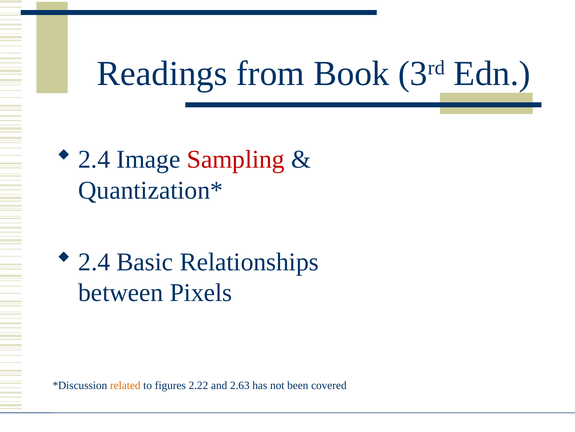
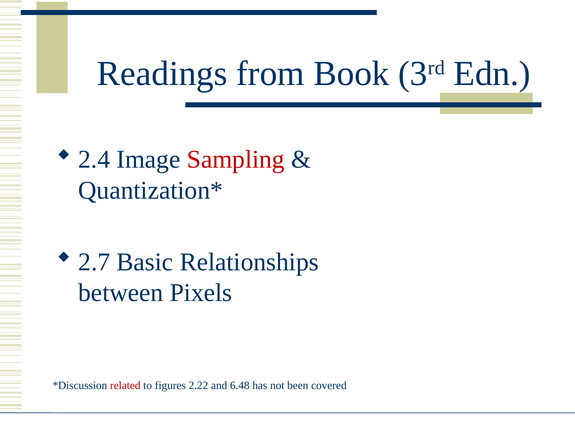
2.4: 2.4 -> 2.7 (94, 262)
related colour: orange -> red (125, 385)
2.63: 2.63 -> 6.48 (240, 385)
